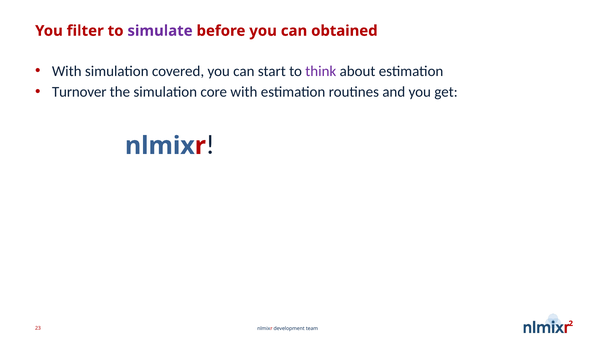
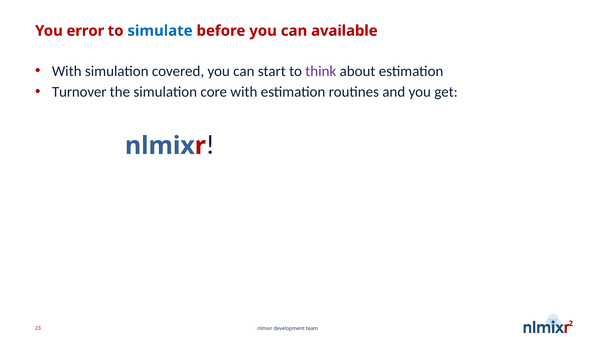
filter: filter -> error (85, 31)
simulate colour: purple -> blue (160, 31)
obtained: obtained -> available (344, 31)
